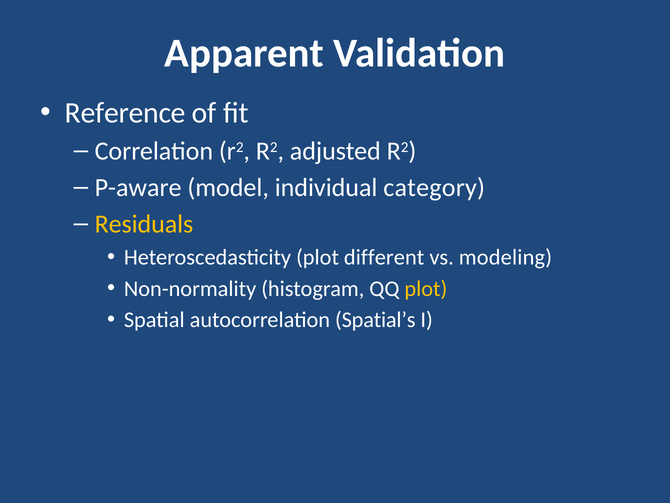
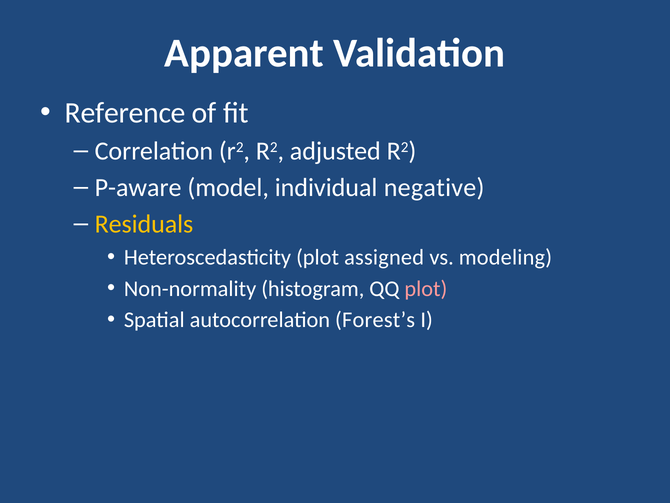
category: category -> negative (434, 188)
different: different -> assigned (384, 257)
plot colour: yellow -> pink (426, 288)
Spatial’s: Spatial’s -> Forest’s (375, 320)
